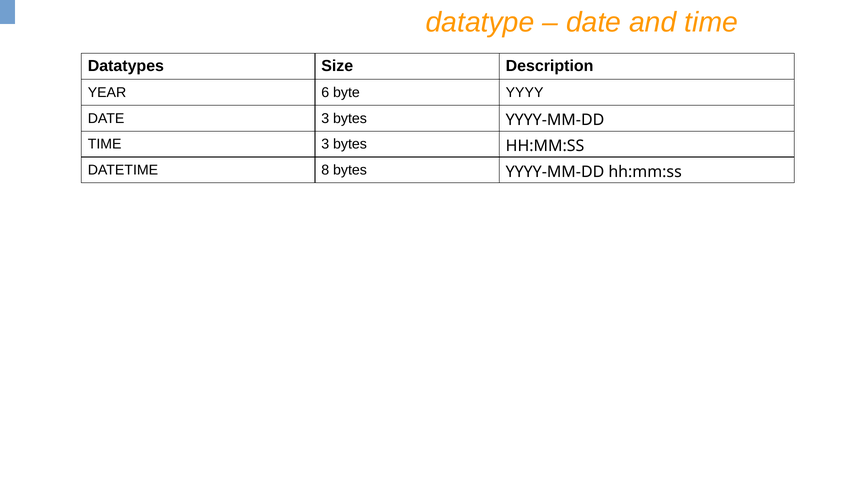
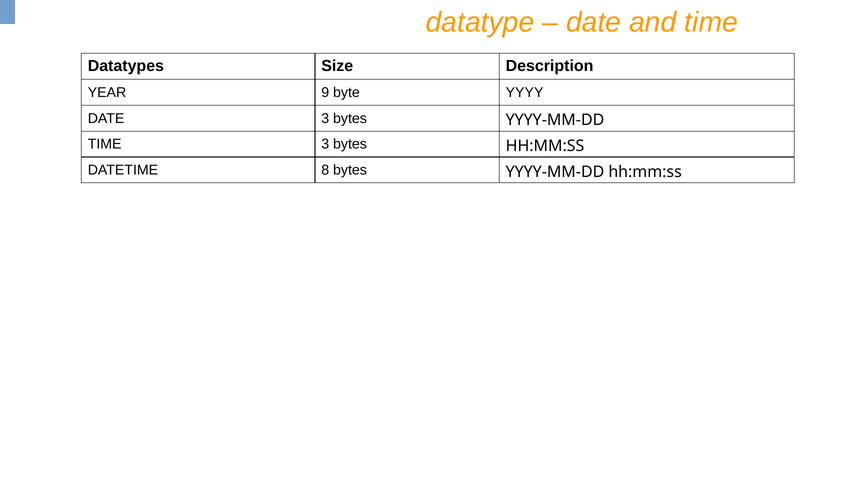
6: 6 -> 9 (325, 92)
